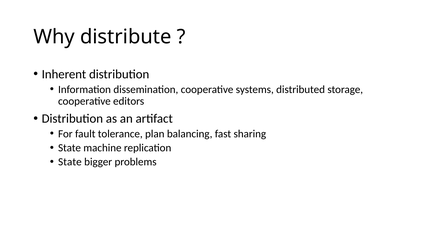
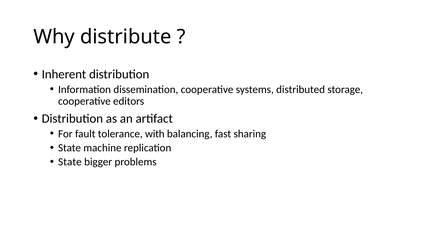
plan: plan -> with (155, 134)
